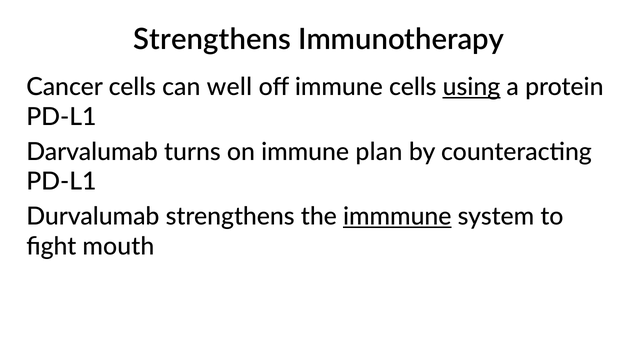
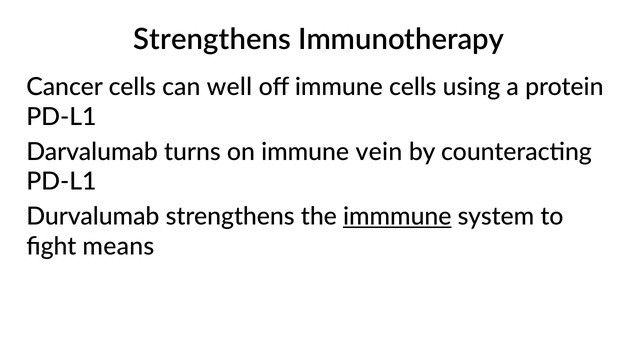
using underline: present -> none (471, 87)
plan: plan -> vein (379, 152)
mouth: mouth -> means (118, 246)
